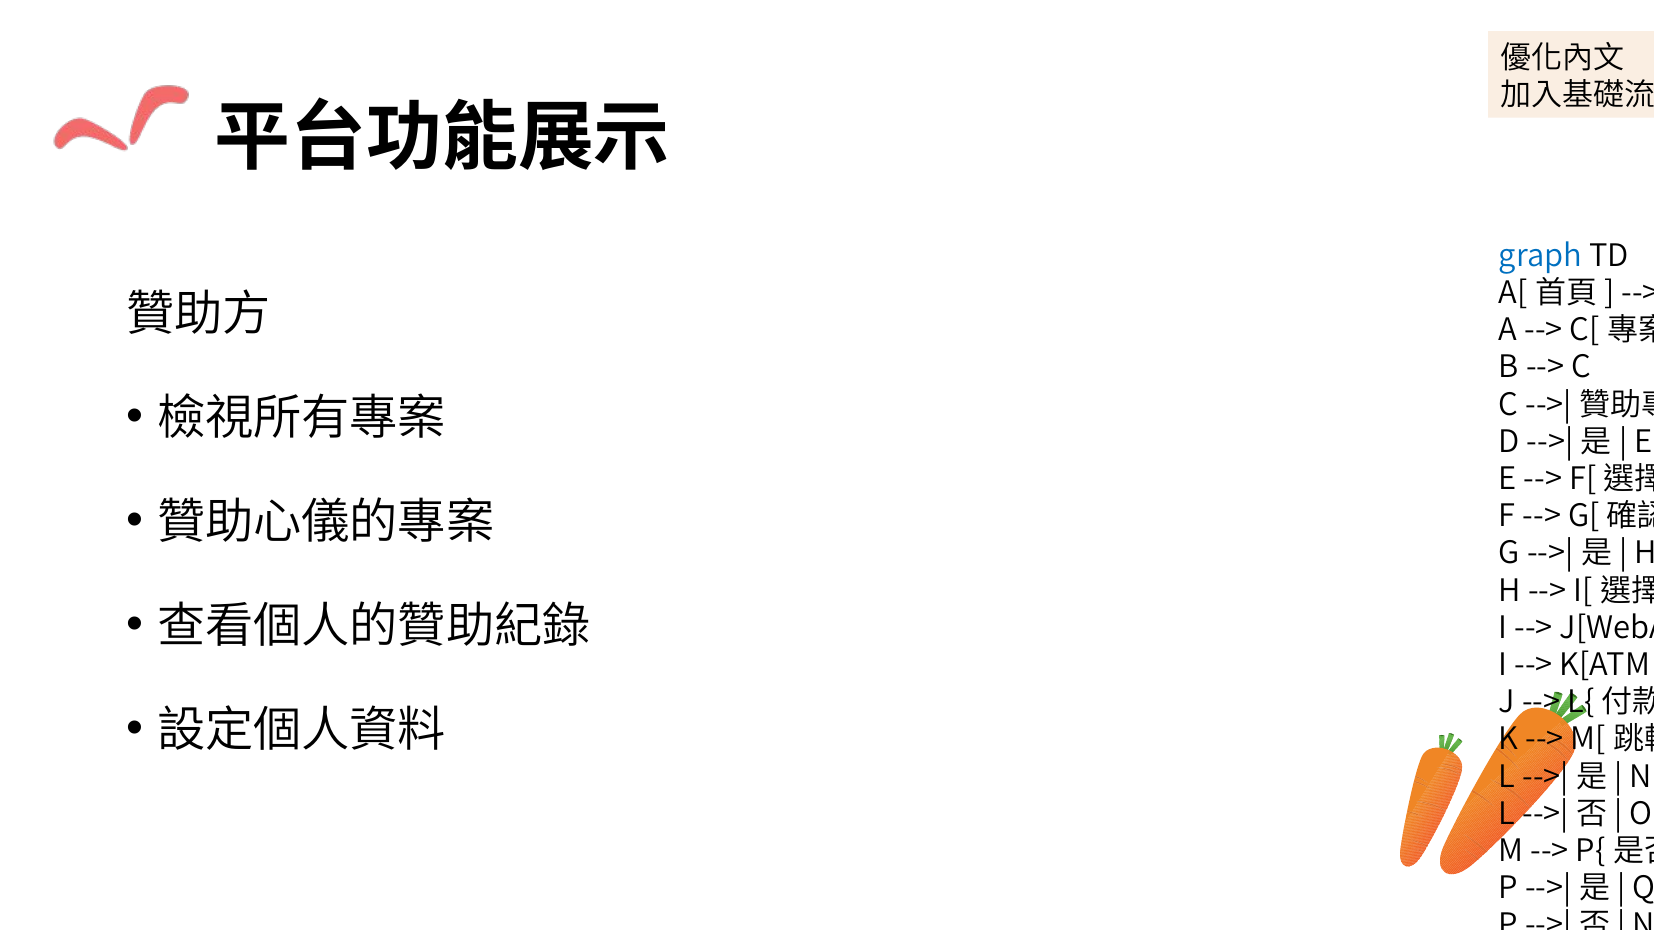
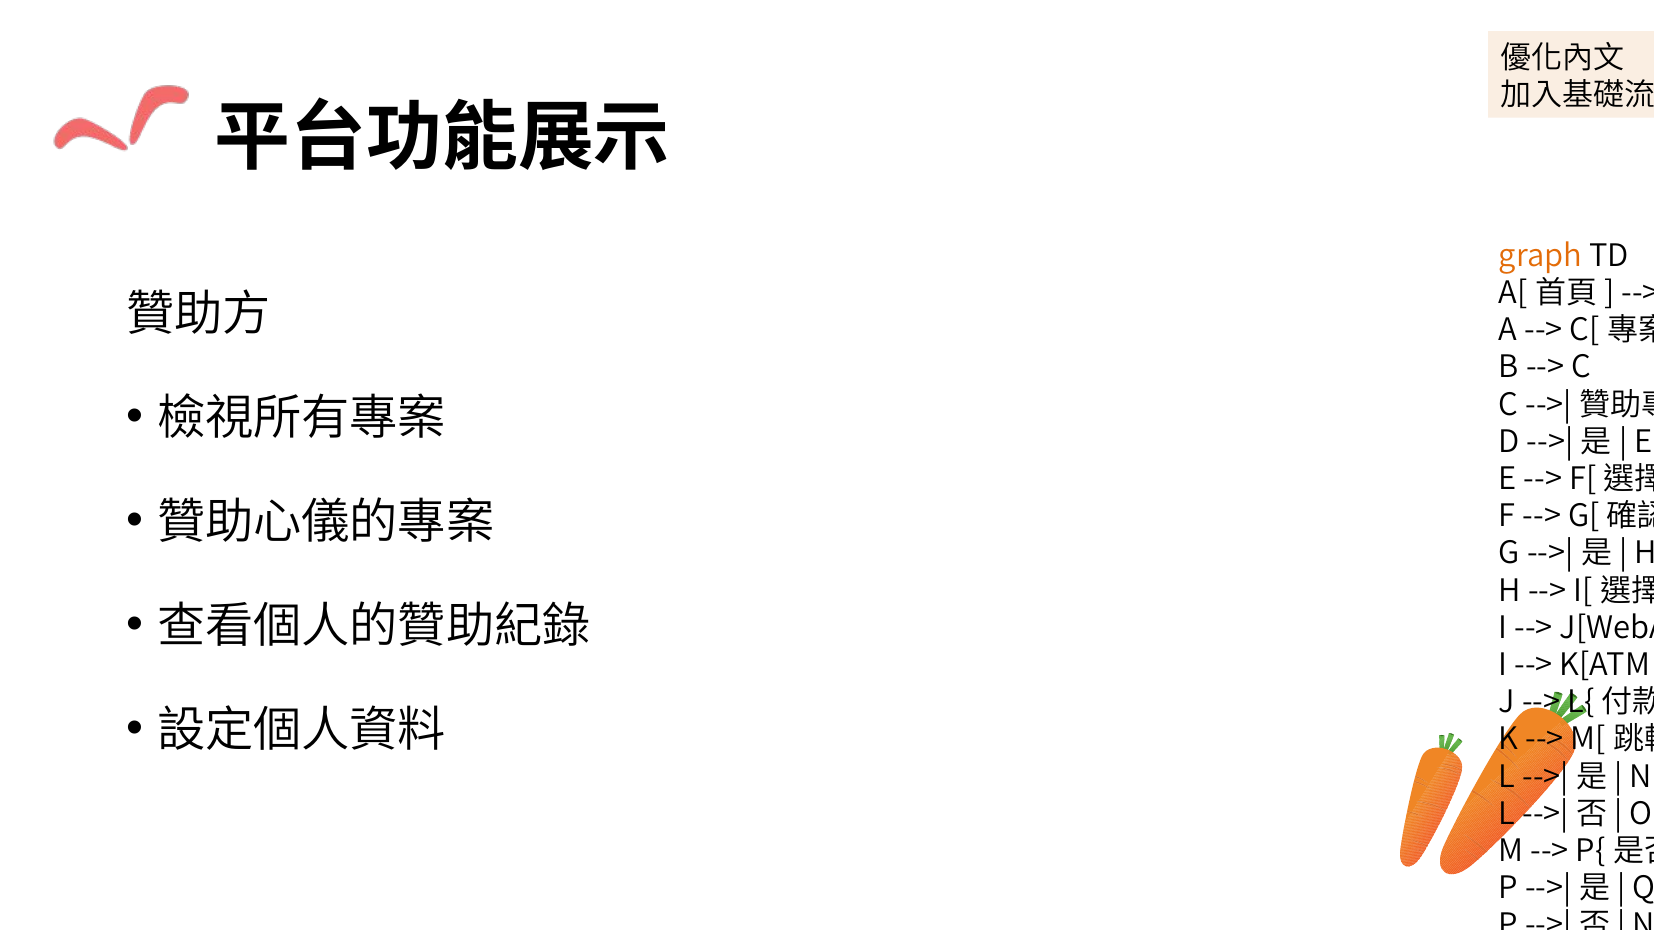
graph colour: blue -> orange (1541, 256)
